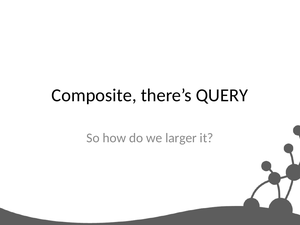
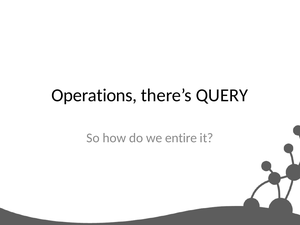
Composite: Composite -> Operations (94, 95)
larger: larger -> entire (181, 138)
